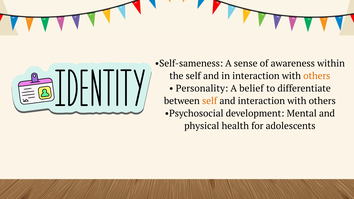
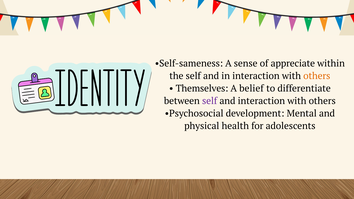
awareness: awareness -> appreciate (293, 64)
Personality: Personality -> Themselves (202, 89)
self colour: orange -> purple (210, 101)
